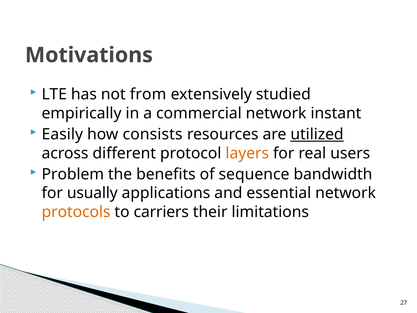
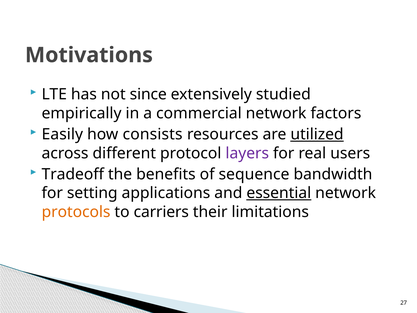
from: from -> since (148, 94)
instant: instant -> factors (336, 113)
layers colour: orange -> purple (247, 153)
Problem: Problem -> Tradeoff (73, 174)
usually: usually -> setting (92, 193)
essential underline: none -> present (279, 193)
